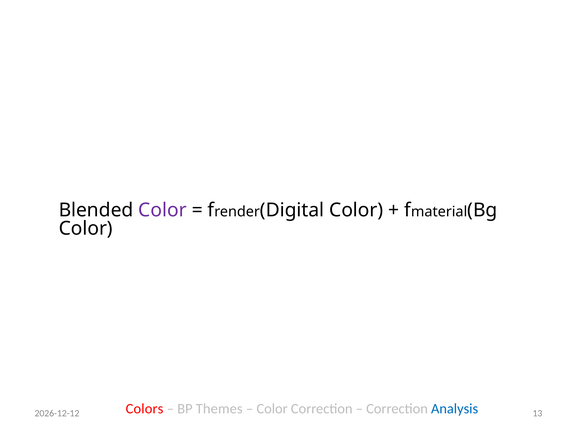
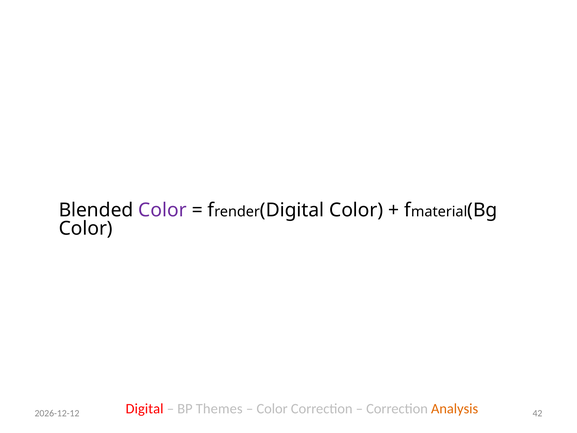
Colors: Colors -> Digital (145, 408)
Analysis colour: blue -> orange (455, 408)
13: 13 -> 42 (538, 413)
